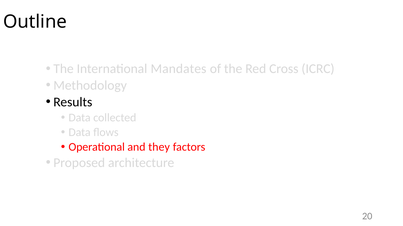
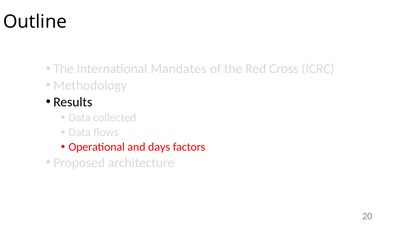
they: they -> days (159, 147)
